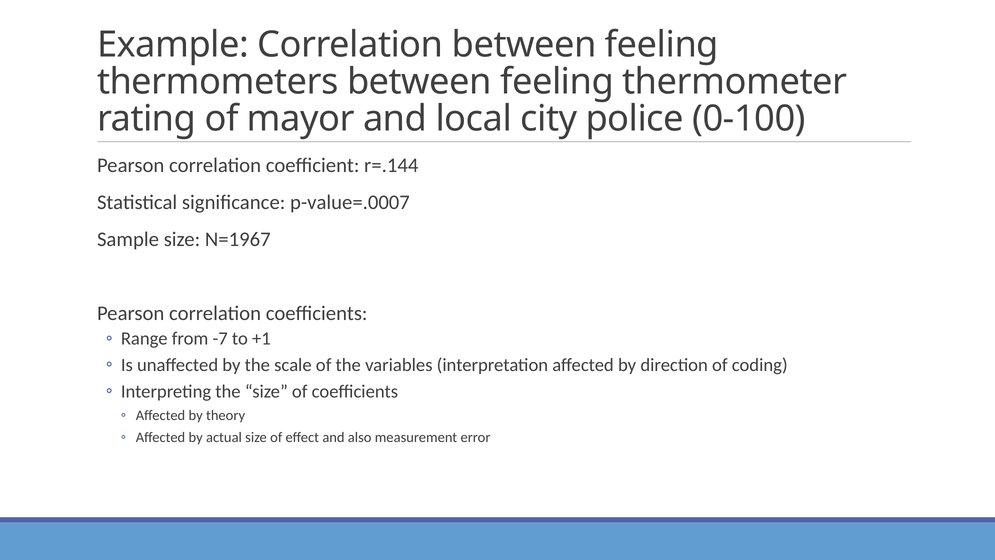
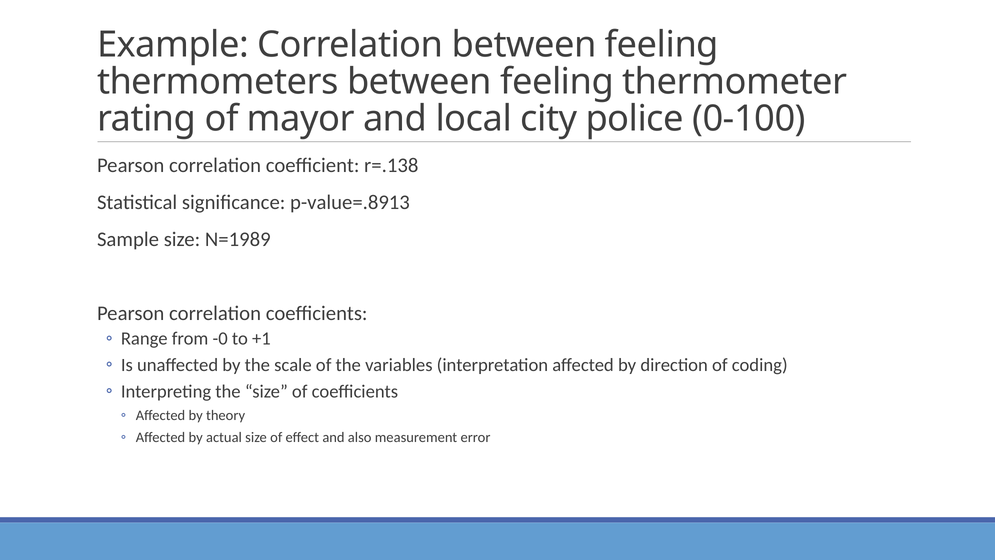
r=.144: r=.144 -> r=.138 (391, 165)
p-value=.0007: p-value=.0007 -> p-value=.8913 (350, 202)
N=1967: N=1967 -> N=1989 (238, 239)
-7: -7 -> -0 (220, 338)
